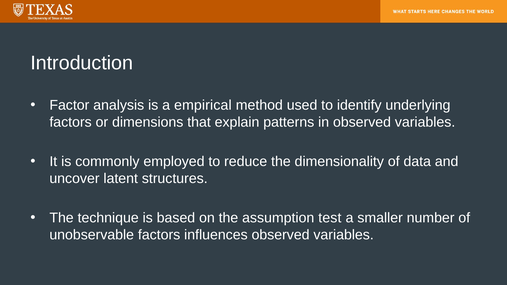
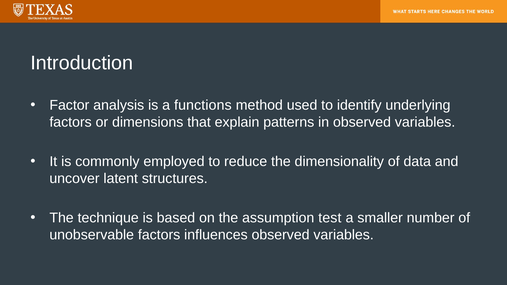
empirical: empirical -> functions (203, 105)
